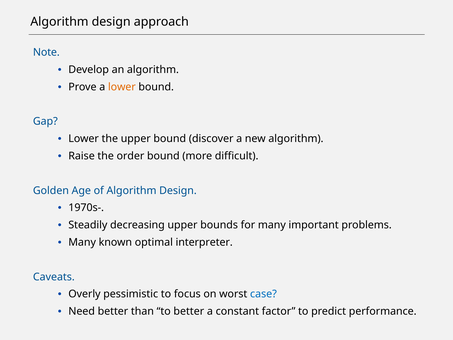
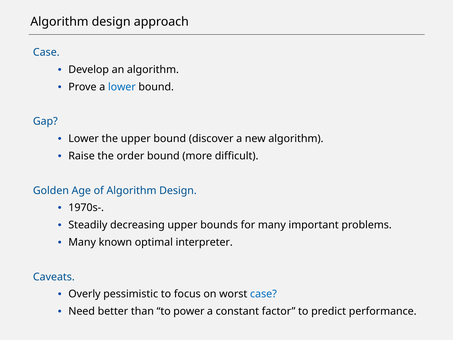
Note: Note -> Case (46, 52)
lower colour: orange -> blue (122, 87)
to better: better -> power (189, 311)
